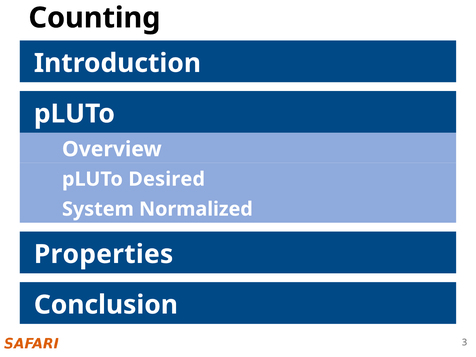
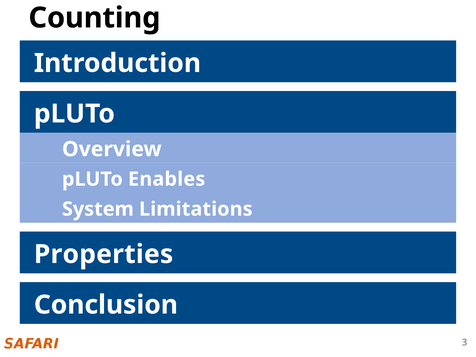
Desired: Desired -> Enables (167, 179)
Normalized: Normalized -> Limitations (196, 209)
